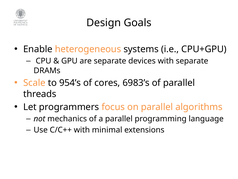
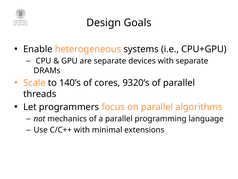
954’s: 954’s -> 140’s (70, 83)
6983’s: 6983’s -> 9320’s (136, 83)
